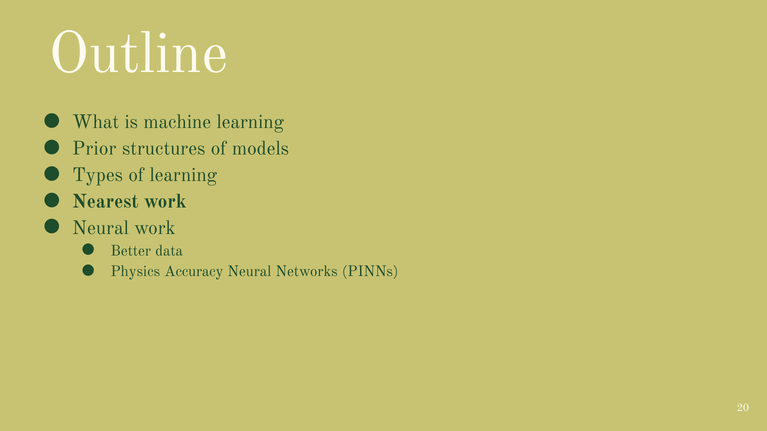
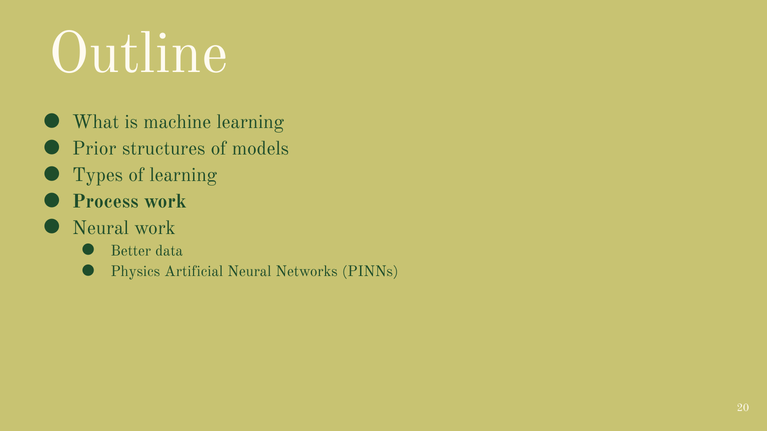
Nearest: Nearest -> Process (105, 202)
Accuracy: Accuracy -> Artificial (194, 272)
